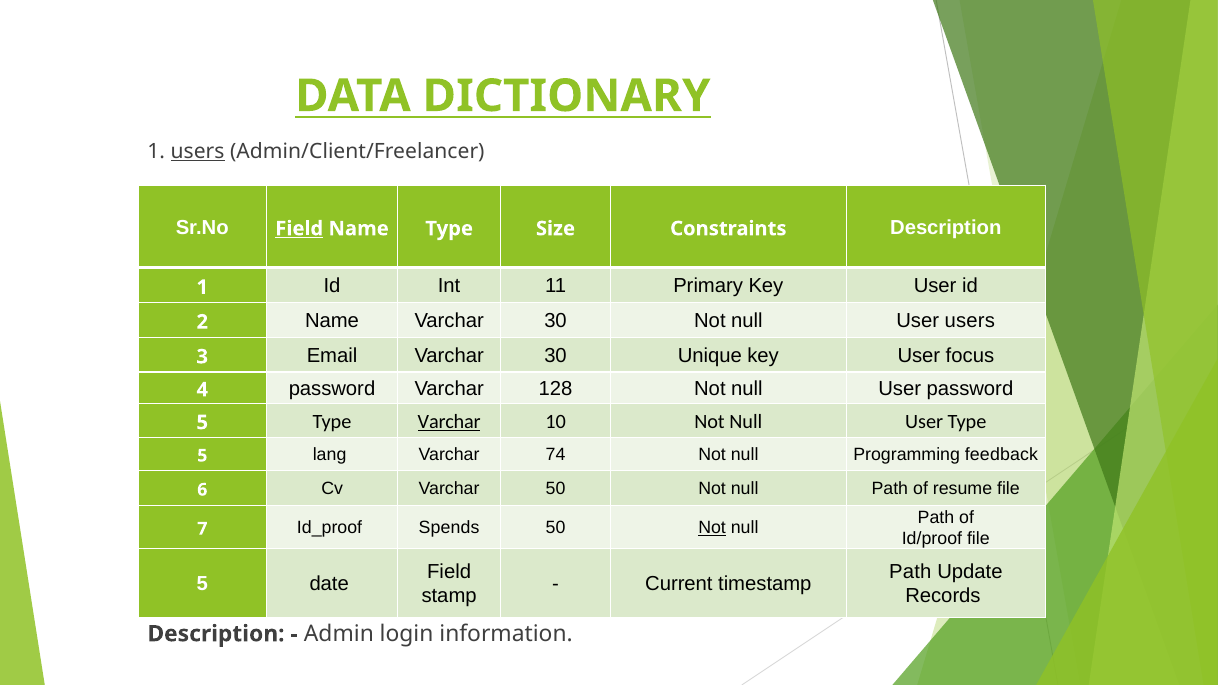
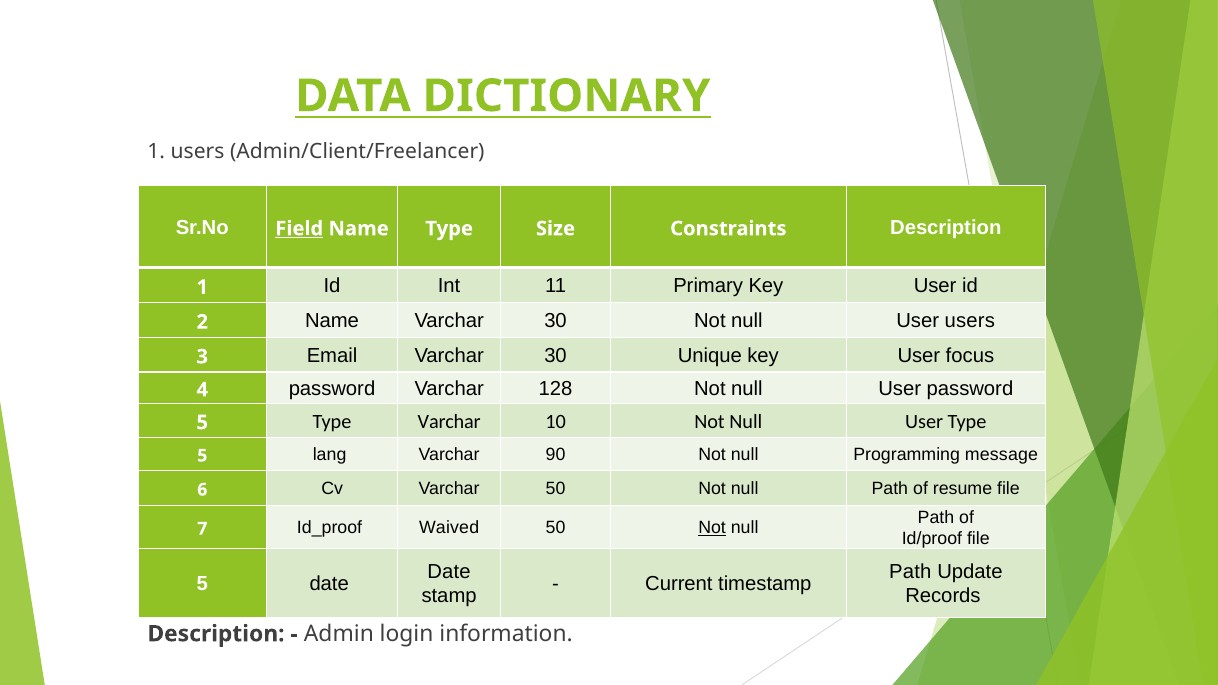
users underline: present -> none (198, 152)
Varchar underline: present -> none (449, 422)
74: 74 -> 90 (556, 455)
feedback: feedback -> message (1001, 455)
Spends: Spends -> Waived (449, 528)
Field: Field -> Date (449, 572)
